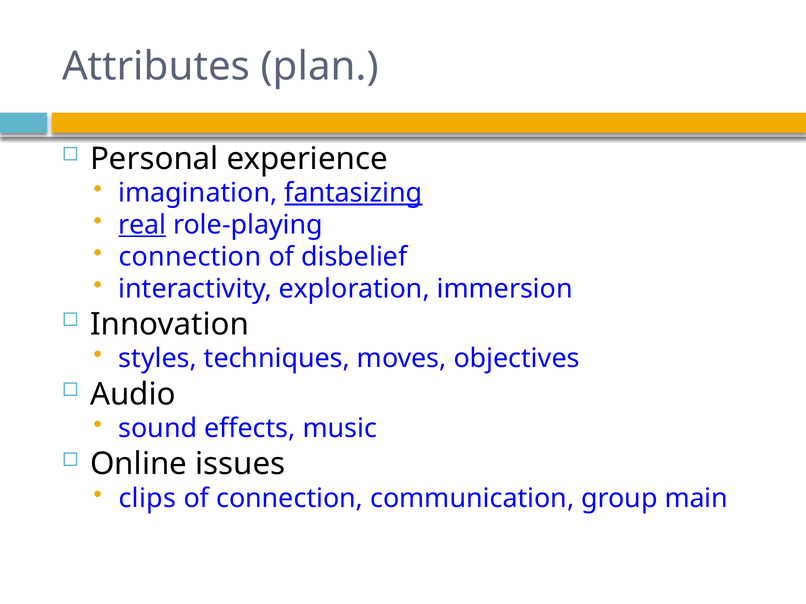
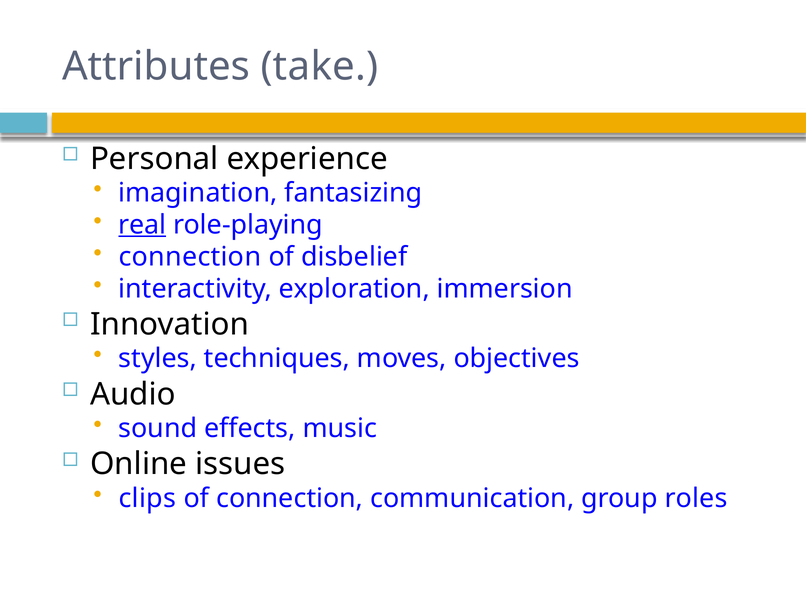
plan: plan -> take (319, 67)
fantasizing underline: present -> none (353, 193)
main: main -> roles (696, 499)
